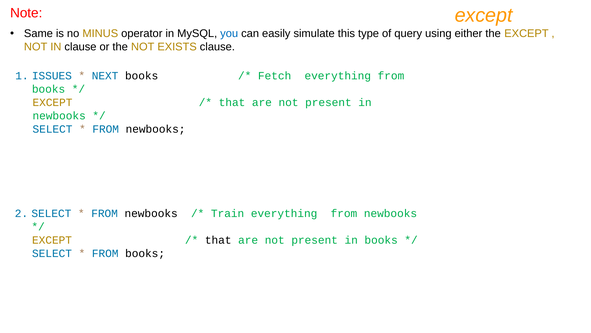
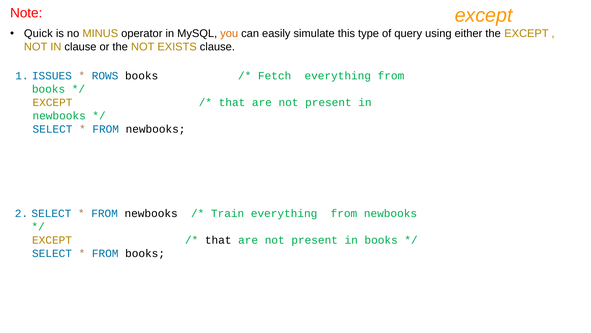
Same: Same -> Quick (38, 34)
you colour: blue -> orange (229, 34)
NEXT: NEXT -> ROWS (105, 76)
